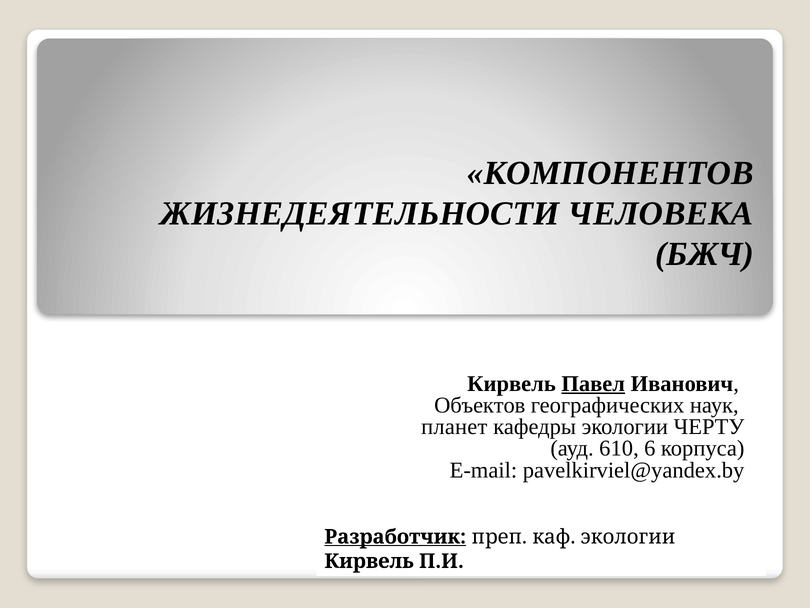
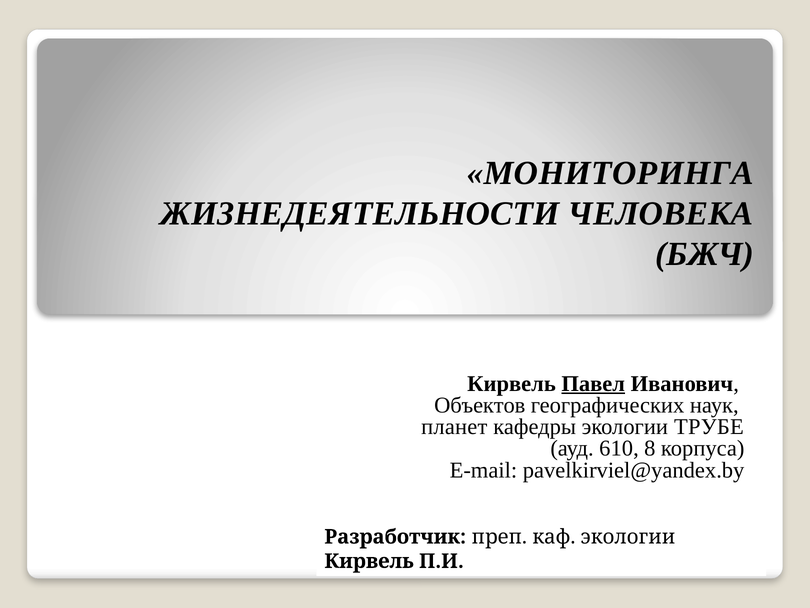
КОМПОНЕНТОВ: КОМПОНЕНТОВ -> МОНИТОРИНГА (610, 173)
ЧЕРТУ: ЧЕРТУ -> ТРУБЕ (709, 426)
6: 6 -> 8 (650, 448)
Разработчик underline: present -> none (395, 536)
